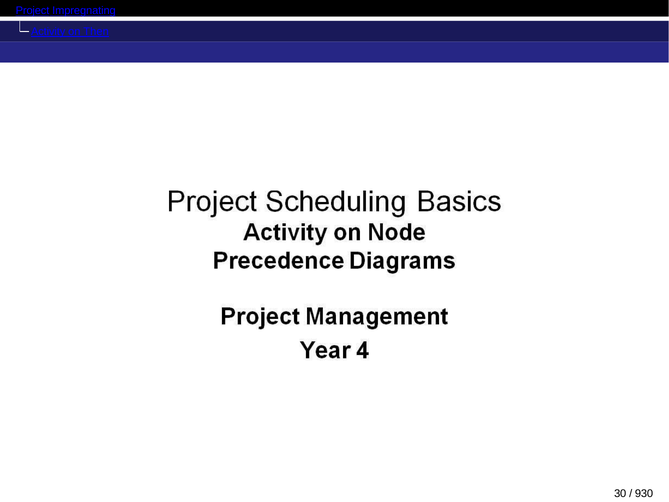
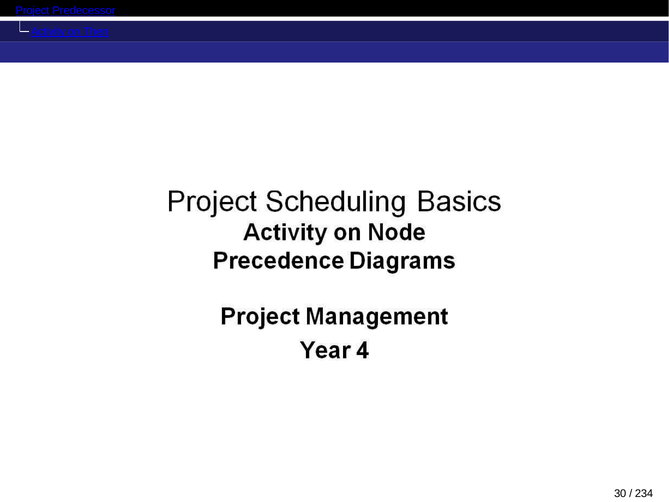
Impregnating: Impregnating -> Predecessor (84, 11)
930: 930 -> 234 (644, 494)
